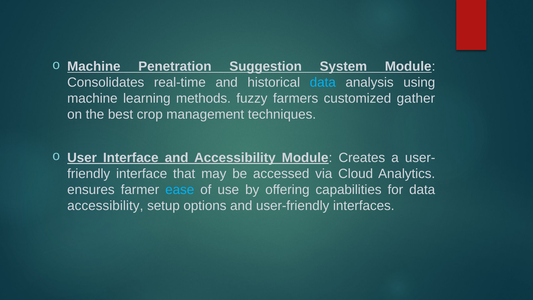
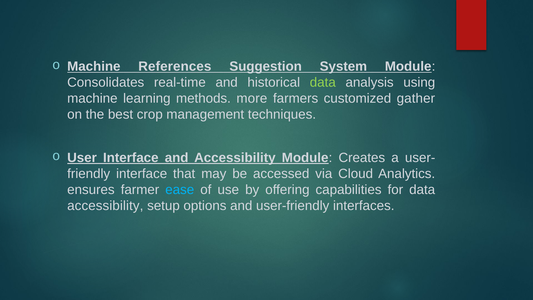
Penetration: Penetration -> References (175, 67)
data colour: light blue -> light green (323, 83)
fuzzy: fuzzy -> more (252, 98)
